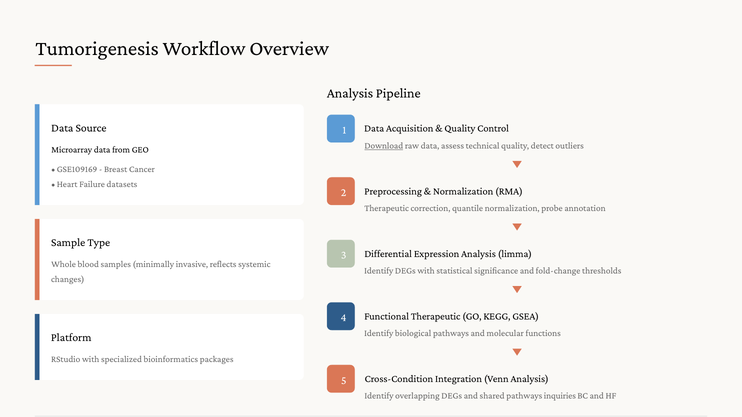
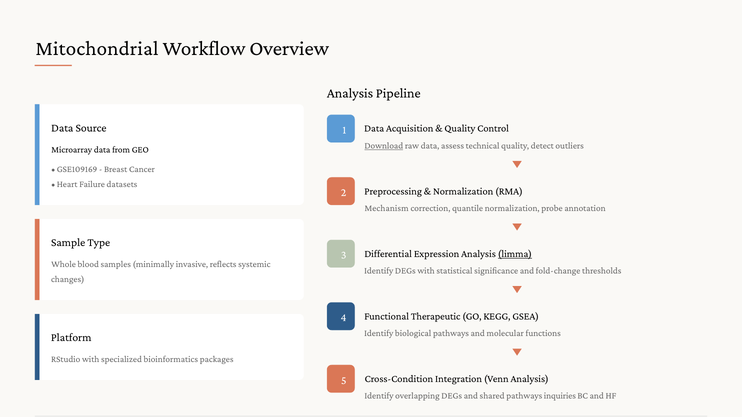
Tumorigenesis: Tumorigenesis -> Mitochondrial (97, 49)
Therapeutic: Therapeutic -> Mechanism (387, 208)
limma underline: none -> present (515, 254)
